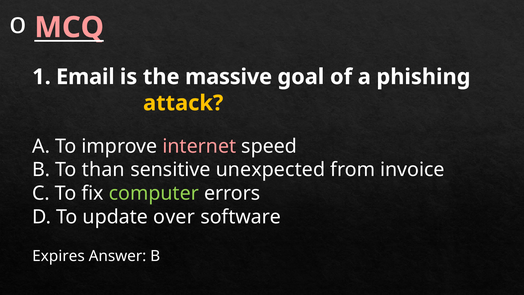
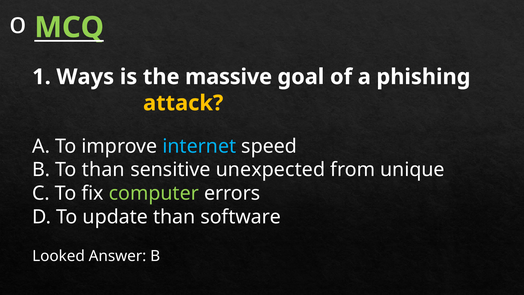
MCQ colour: pink -> light green (69, 27)
Email: Email -> Ways (85, 77)
internet colour: pink -> light blue (199, 146)
invoice: invoice -> unique (412, 170)
update over: over -> than (174, 217)
Expires: Expires -> Looked (59, 256)
